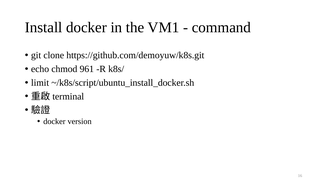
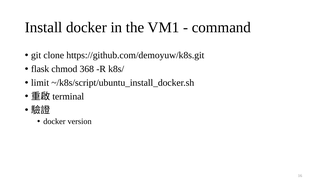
echo: echo -> flask (40, 69)
961: 961 -> 368 (87, 69)
